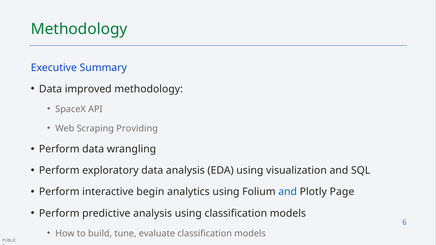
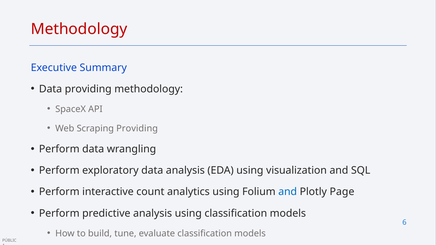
Methodology colour: green -> red (79, 29)
Data improved: improved -> providing (88, 89)
begin: begin -> count (150, 192)
